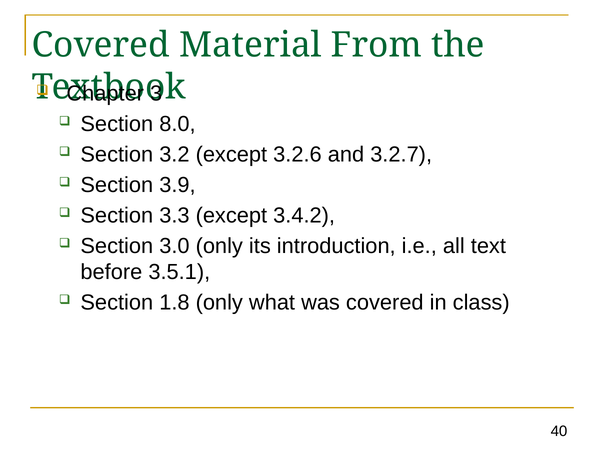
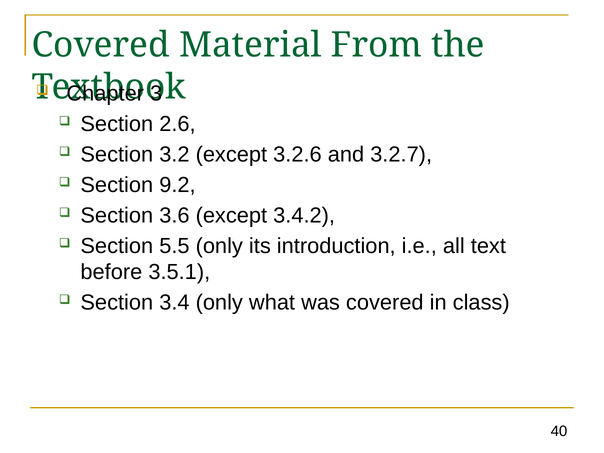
8.0: 8.0 -> 2.6 (177, 124)
3.9: 3.9 -> 9.2 (177, 185)
3.3: 3.3 -> 3.6 (174, 216)
3.0: 3.0 -> 5.5 (174, 246)
1.8: 1.8 -> 3.4 (174, 303)
